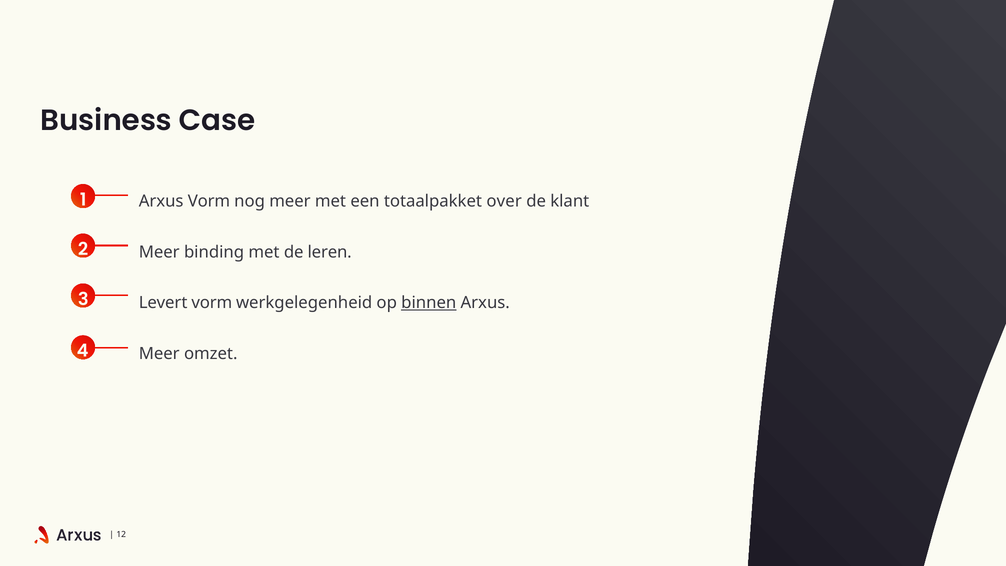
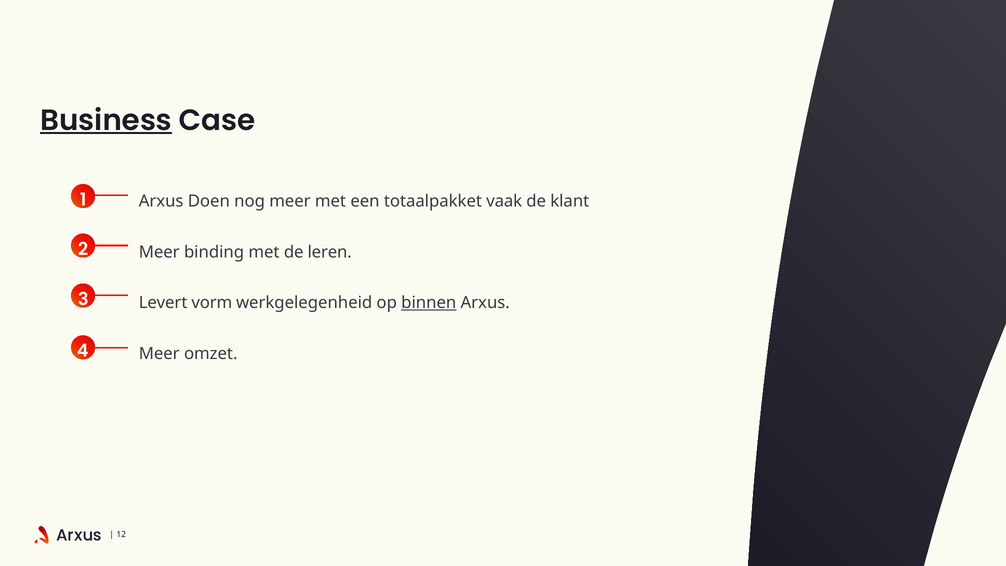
Business underline: none -> present (106, 120)
Arxus Vorm: Vorm -> Doen (209, 201)
over: over -> vaak (504, 201)
